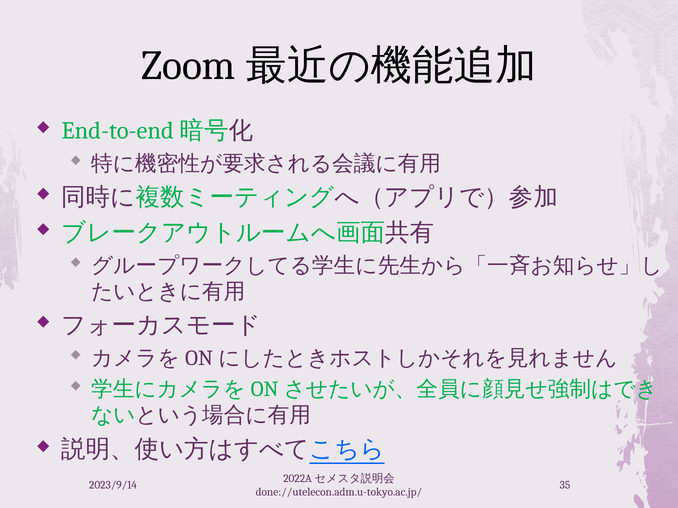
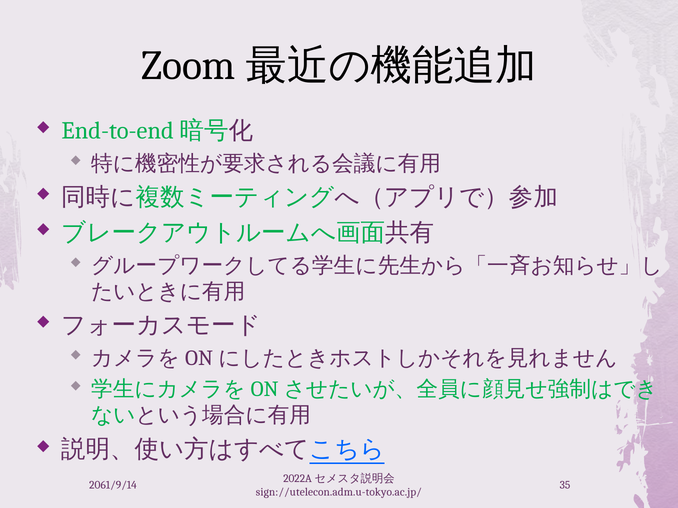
2023/9/14: 2023/9/14 -> 2061/9/14 (113, 486)
done://utelecon.adm.u-tokyo.ac.jp/: done://utelecon.adm.u-tokyo.ac.jp/ -> sign://utelecon.adm.u-tokyo.ac.jp/ (339, 492)
